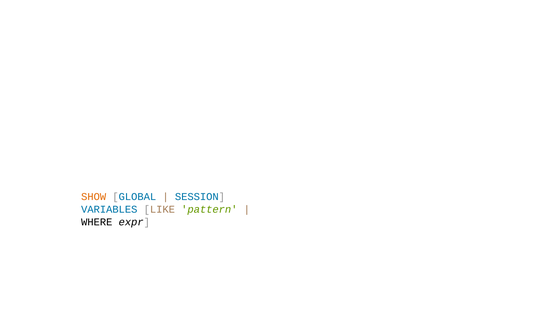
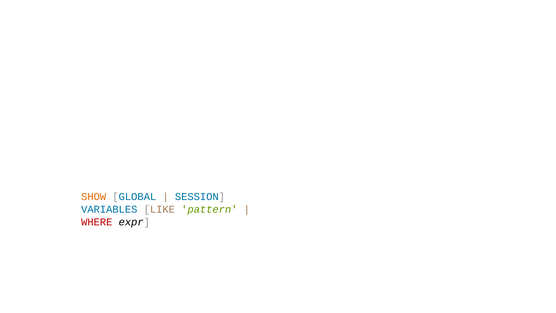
WHERE colour: black -> red (97, 222)
